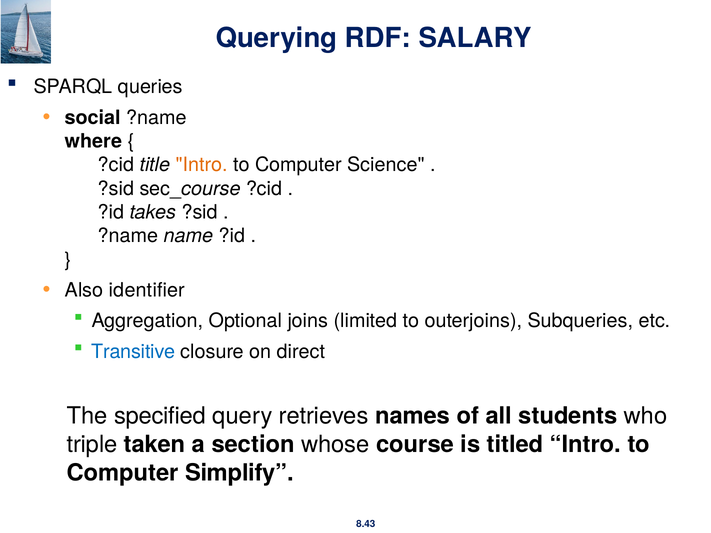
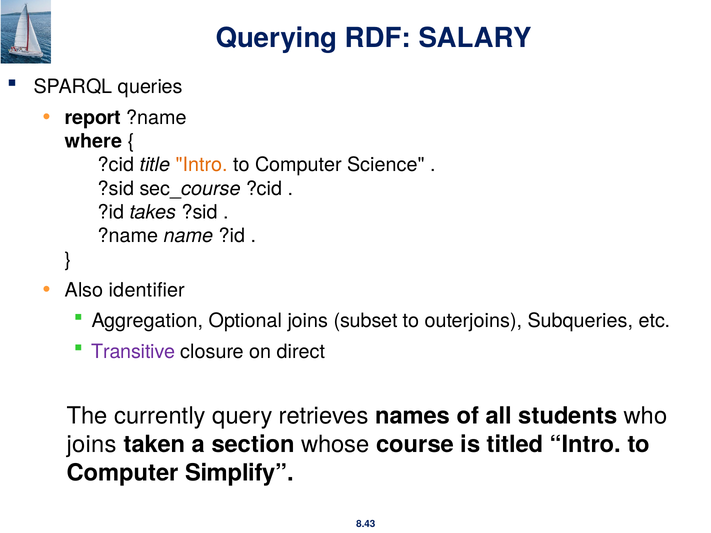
social: social -> report (93, 118)
limited: limited -> subset (366, 321)
Transitive colour: blue -> purple (133, 352)
specified: specified -> currently (160, 416)
triple: triple -> joins (92, 445)
